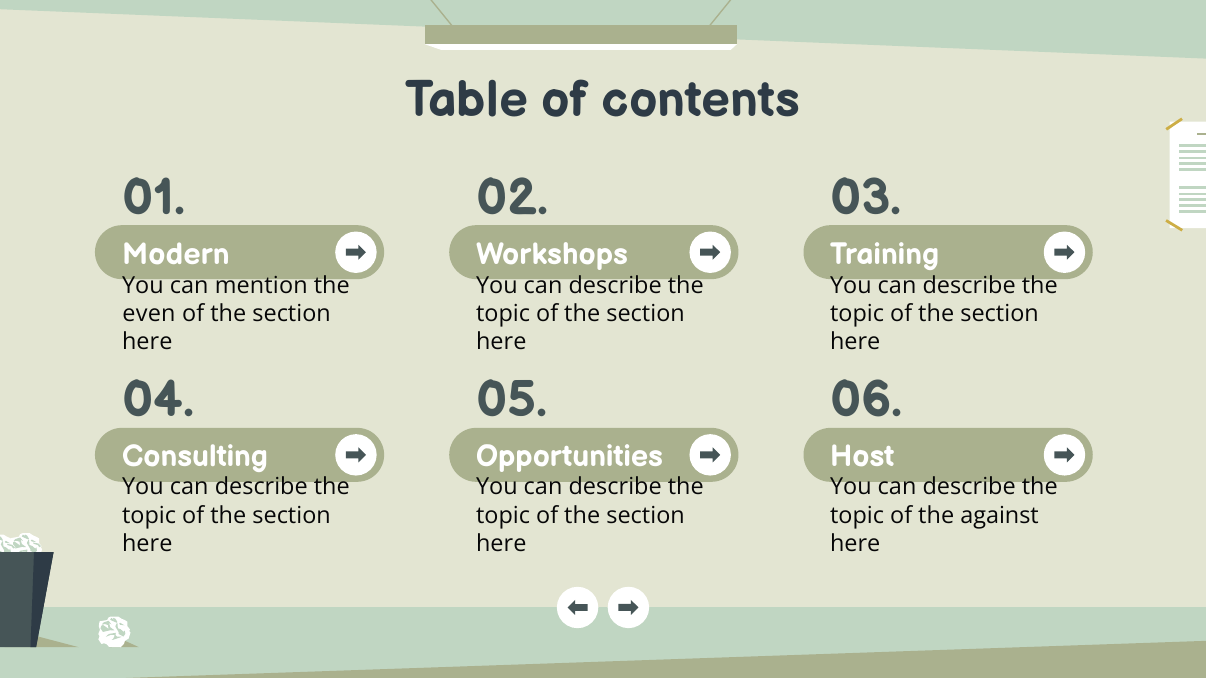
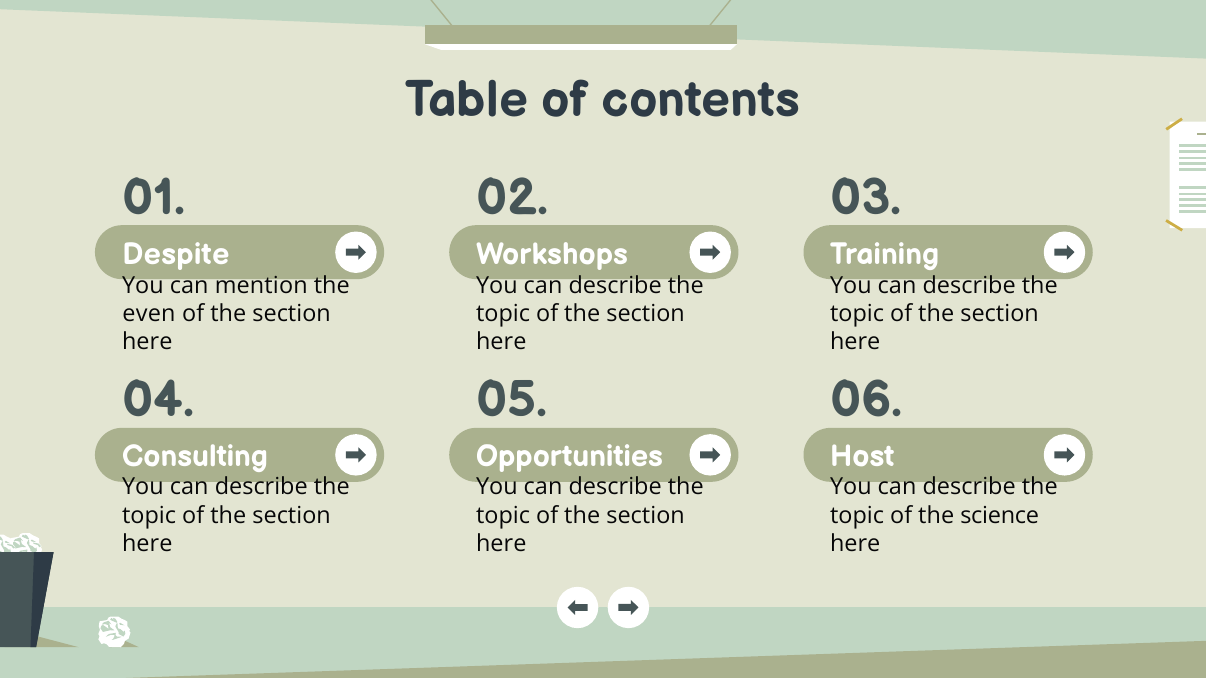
Modern: Modern -> Despite (176, 254)
against: against -> science (1000, 516)
